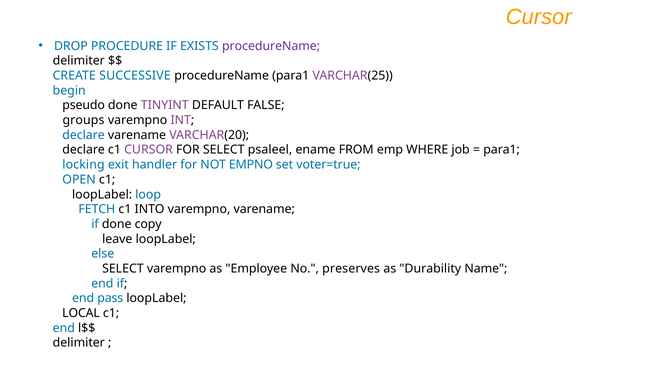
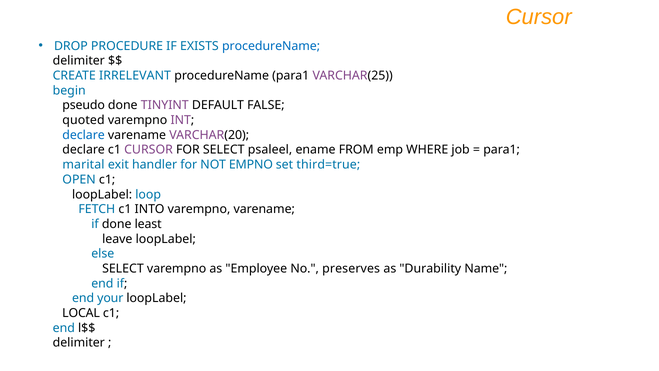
procedureName colour: purple -> blue (271, 46)
SUCCESSIVE: SUCCESSIVE -> IRRELEVANT (135, 76)
groups: groups -> quoted (84, 120)
locking: locking -> marital (83, 165)
voter=true: voter=true -> third=true (328, 165)
copy: copy -> least (148, 224)
pass: pass -> your (110, 298)
